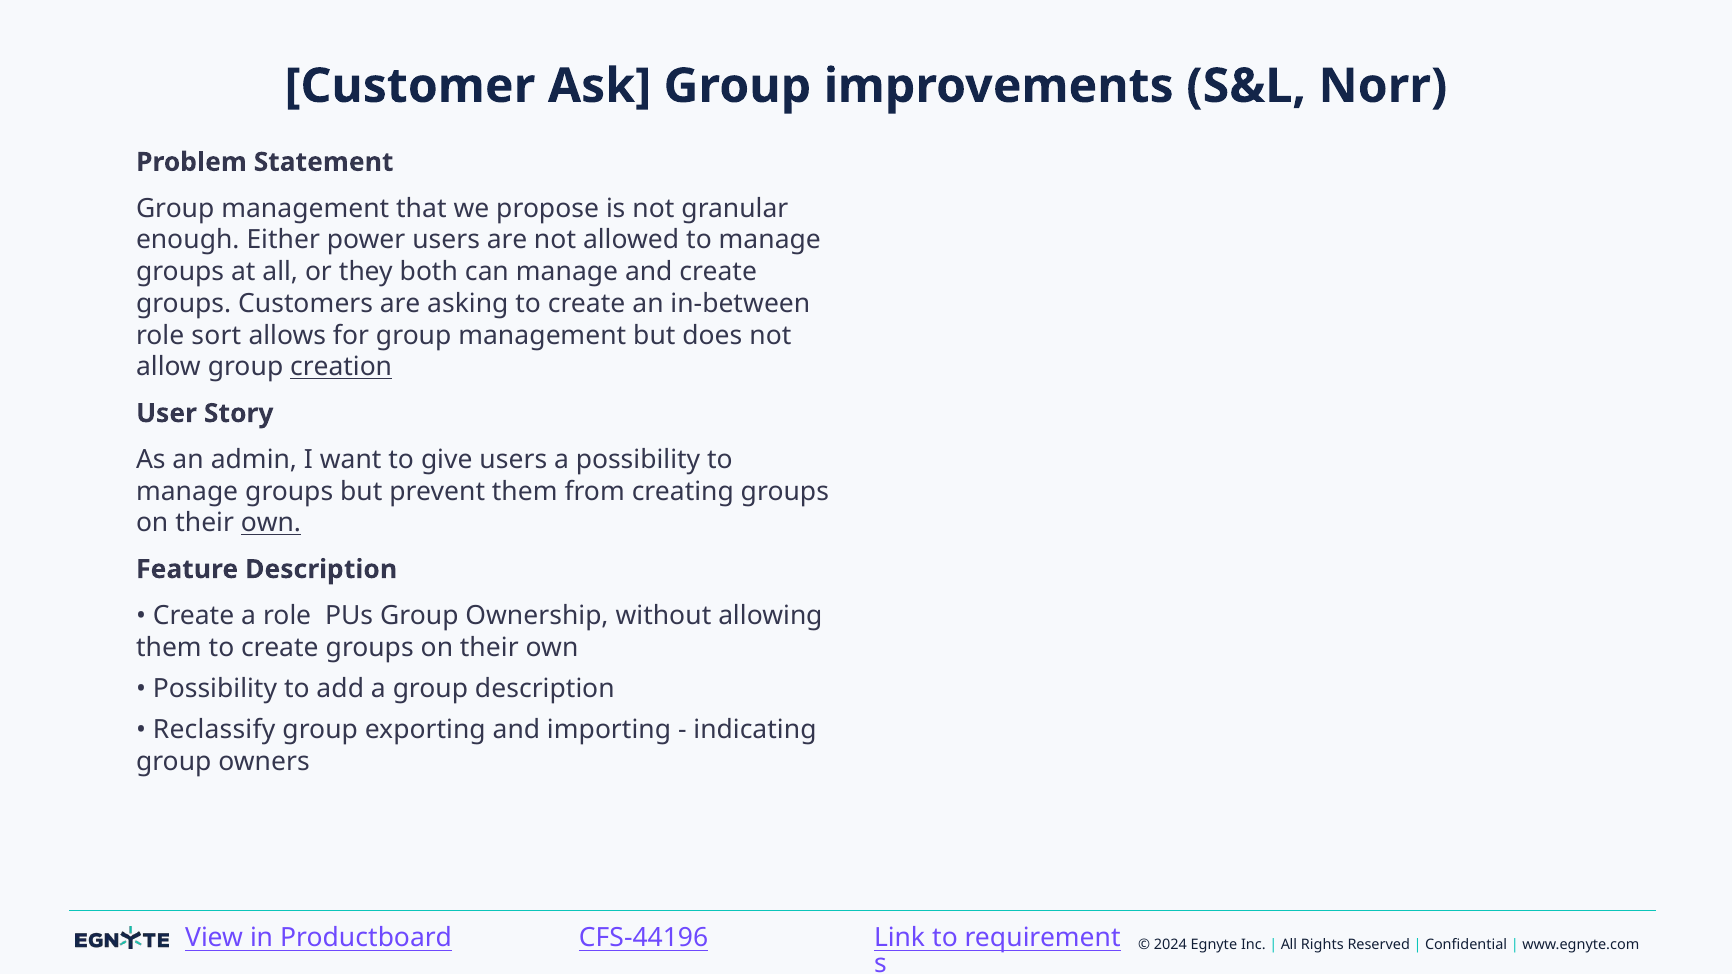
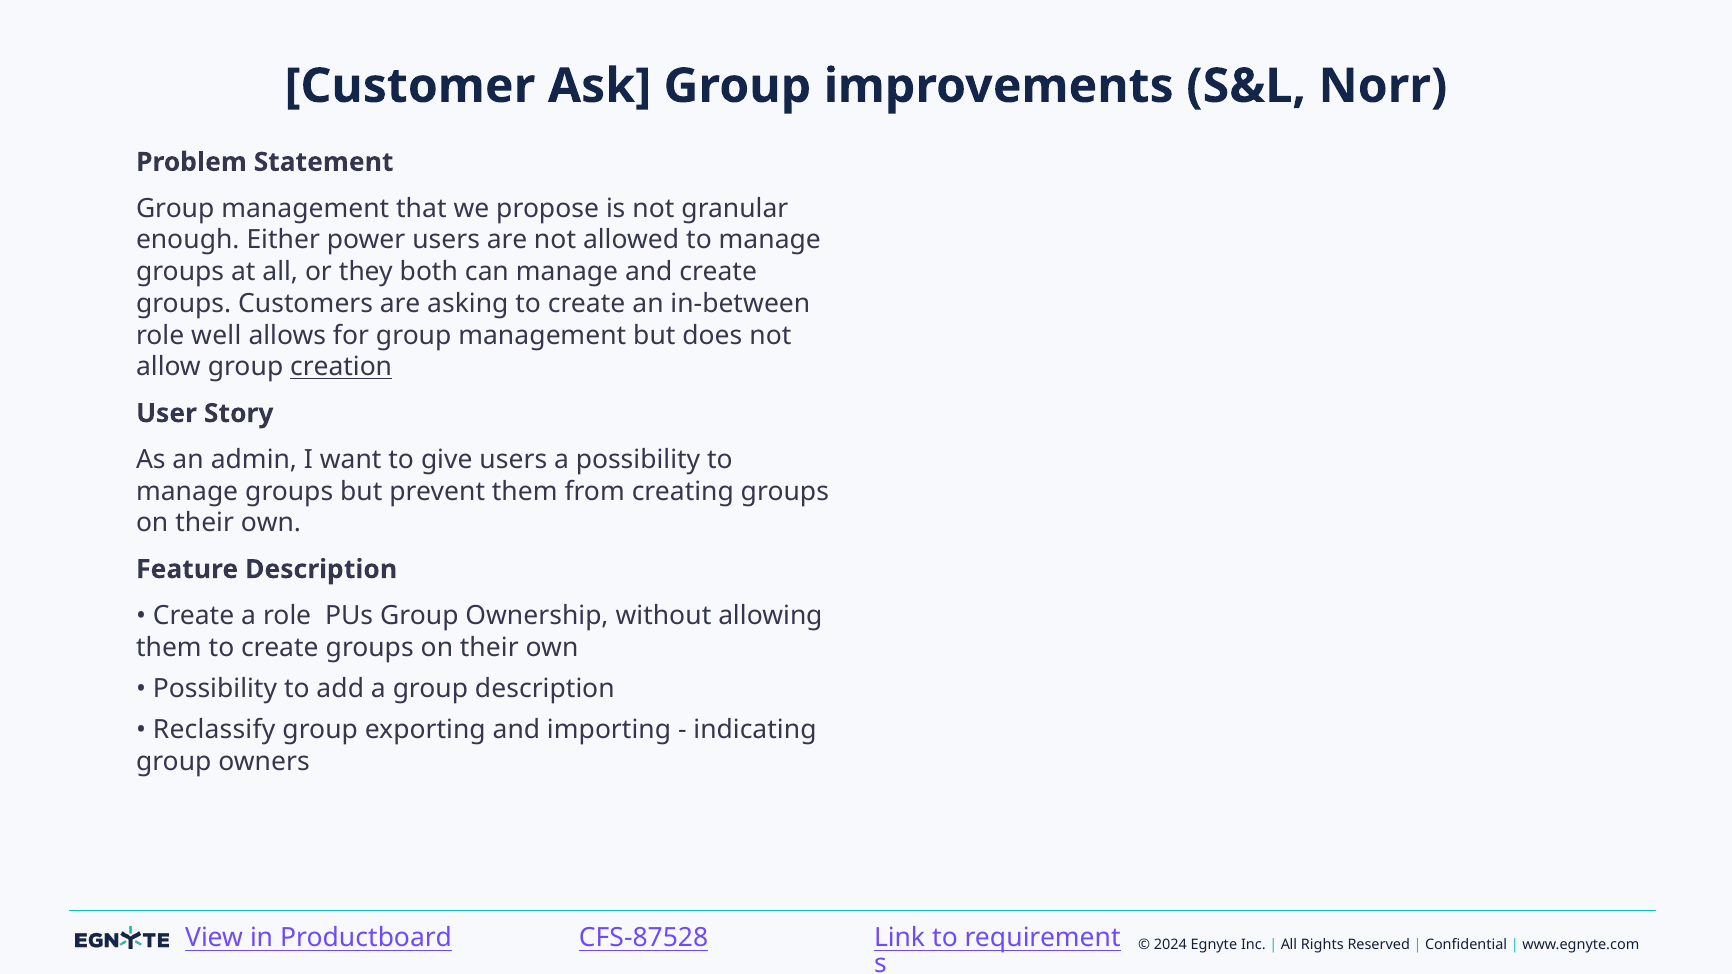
sort: sort -> well (216, 335)
own underline: present -> none (271, 523)
CFS-44196: CFS-44196 -> CFS-87528 (644, 938)
